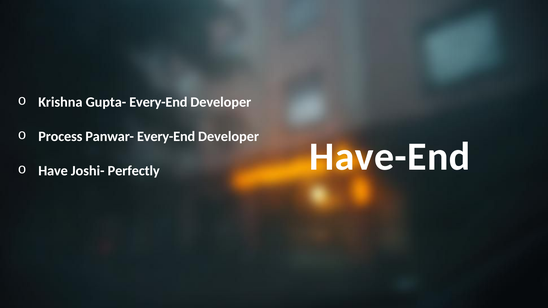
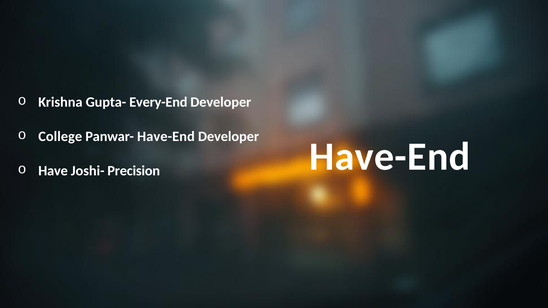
Process: Process -> College (60, 137)
Panwar- Every-End: Every-End -> Have-End (166, 137)
Perfectly: Perfectly -> Precision (134, 171)
